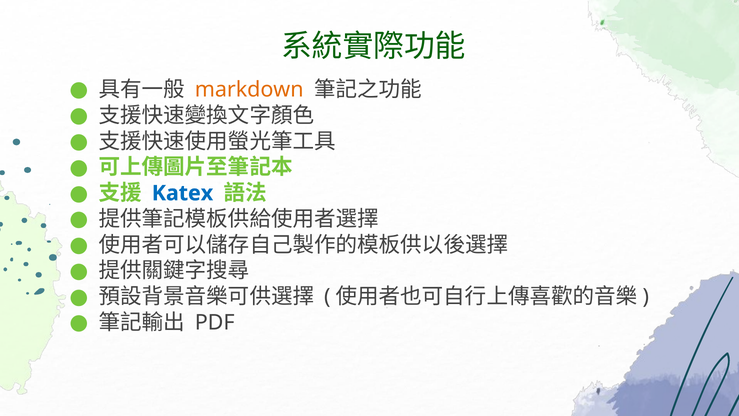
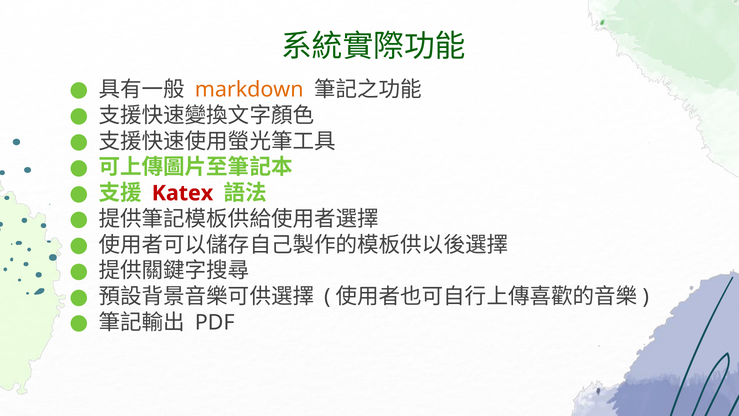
Katex colour: blue -> red (182, 193)
